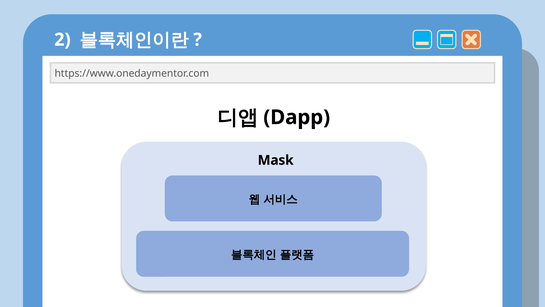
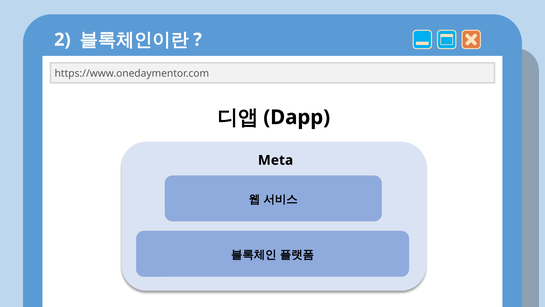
Mask: Mask -> Meta (276, 160)
